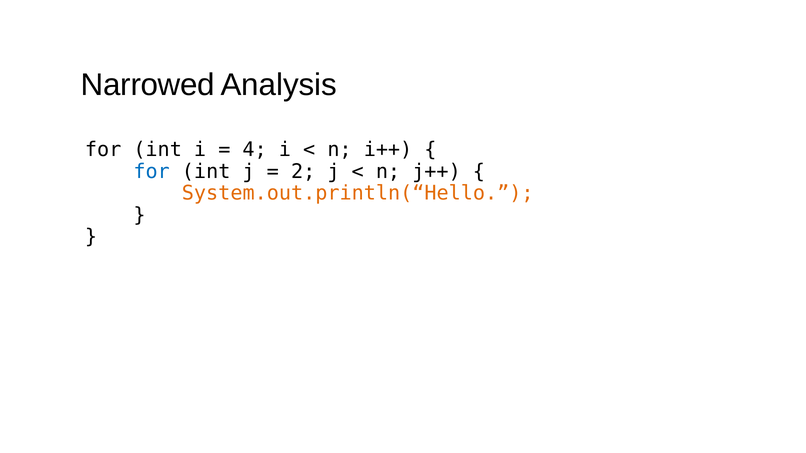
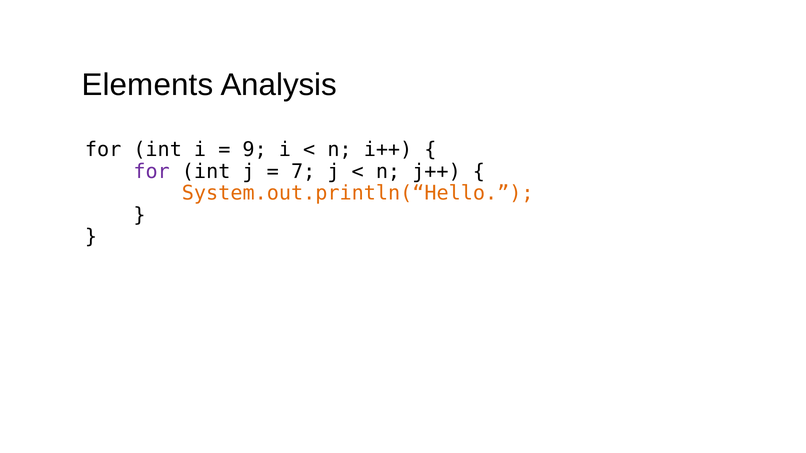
Narrowed: Narrowed -> Elements (148, 85)
4: 4 -> 9 (255, 150)
for colour: blue -> purple (152, 172)
2: 2 -> 7 (303, 172)
